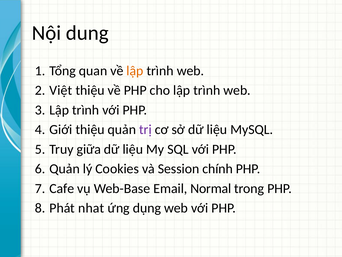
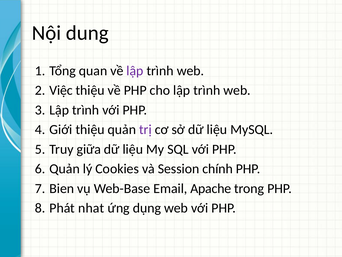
lập colour: orange -> purple (135, 71)
Việt: Việt -> Việc (61, 90)
Cafe: Cafe -> Bien (62, 188)
Normal: Normal -> Apache (211, 188)
